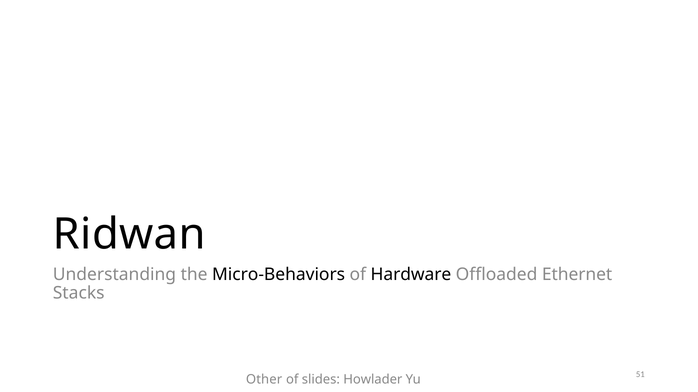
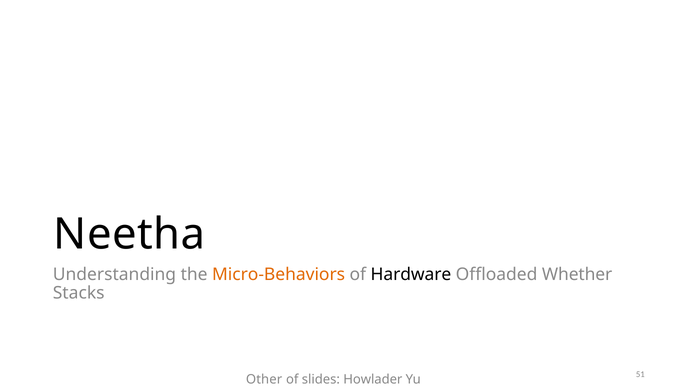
Ridwan: Ridwan -> Neetha (129, 235)
Micro-Behaviors colour: black -> orange (279, 275)
Ethernet: Ethernet -> Whether (577, 275)
